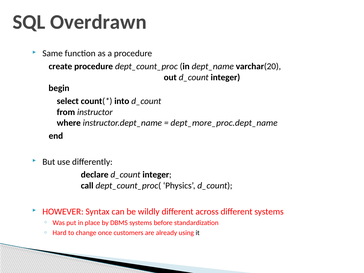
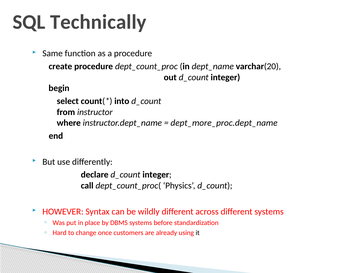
Overdrawn: Overdrawn -> Technically (98, 22)
